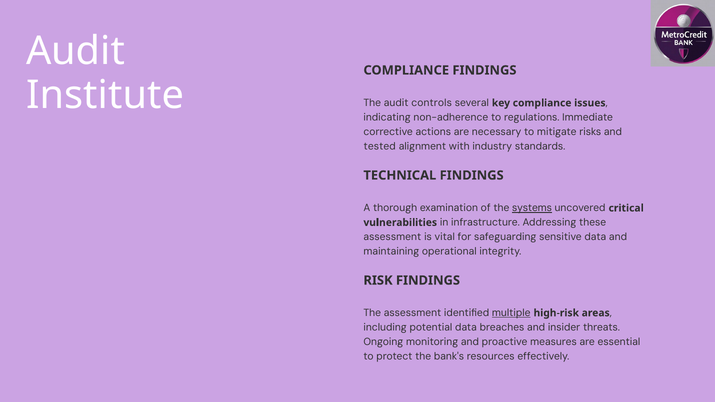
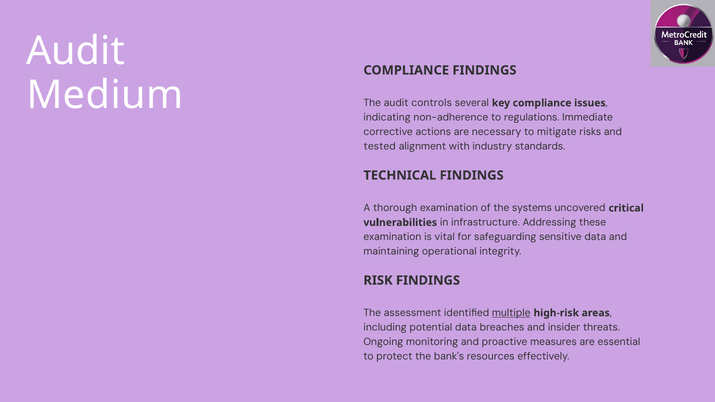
Institute: Institute -> Medium (105, 95)
systems underline: present -> none (532, 208)
assessment: assessment -> examination (392, 237)
